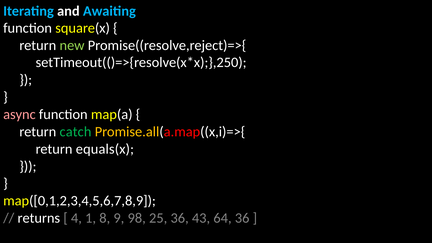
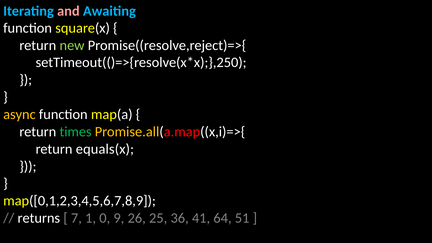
and colour: white -> pink (68, 11)
async colour: pink -> yellow (19, 114)
catch: catch -> times (76, 132)
4: 4 -> 7 (76, 218)
8: 8 -> 0 (105, 218)
98: 98 -> 26 (137, 218)
43: 43 -> 41 (201, 218)
64 36: 36 -> 51 (242, 218)
